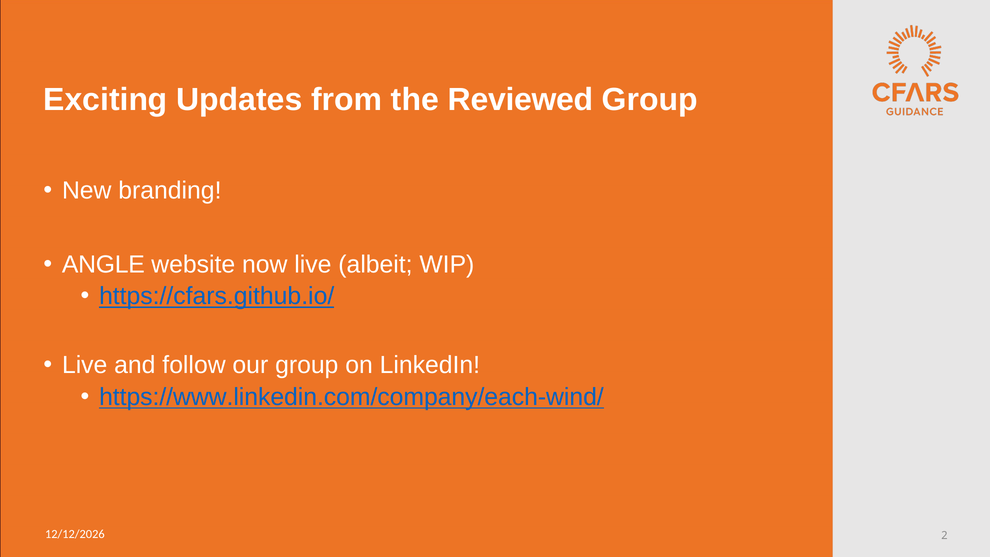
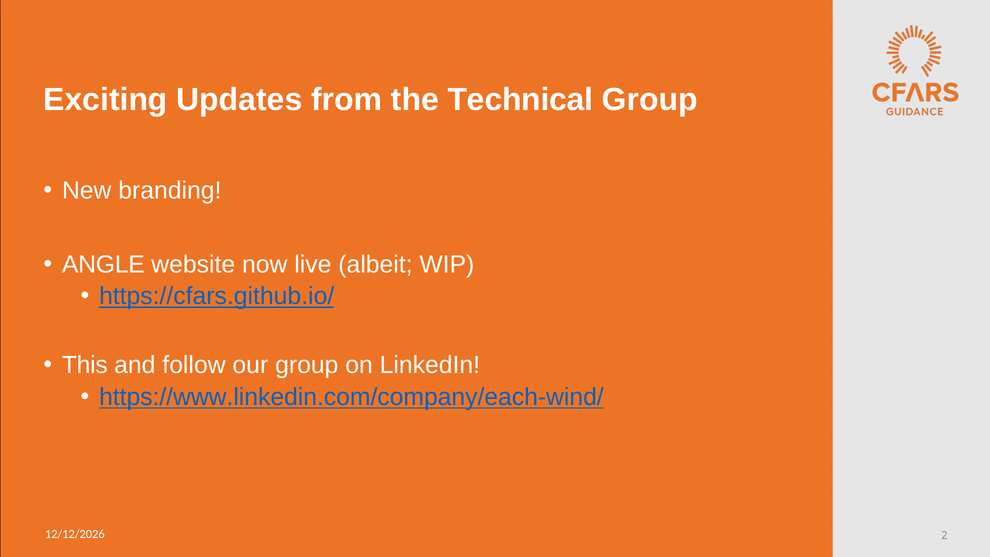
Reviewed: Reviewed -> Technical (520, 100)
Live: Live -> This (85, 365)
